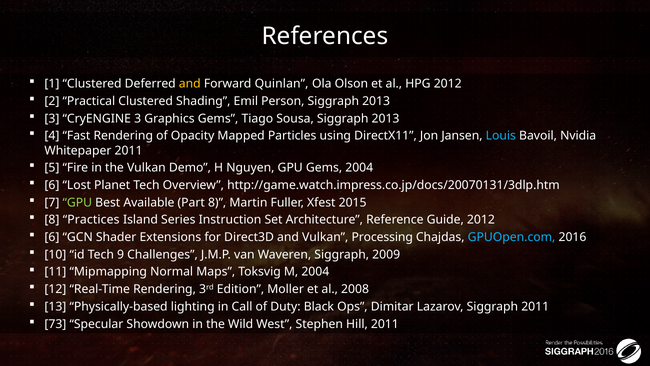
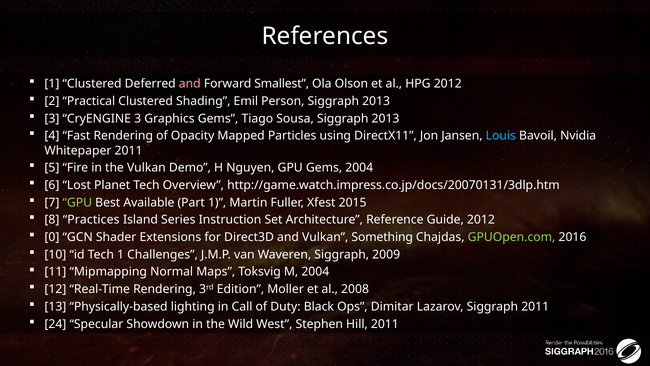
and colour: yellow -> pink (190, 84)
Quinlan: Quinlan -> Smallest (282, 84)
Part 8: 8 -> 1 (217, 202)
6: 6 -> 0 (52, 237)
Processing: Processing -> Something (382, 237)
GPUOpen.com colour: light blue -> light green (512, 237)
Tech 9: 9 -> 1 (121, 254)
73: 73 -> 24 (55, 324)
